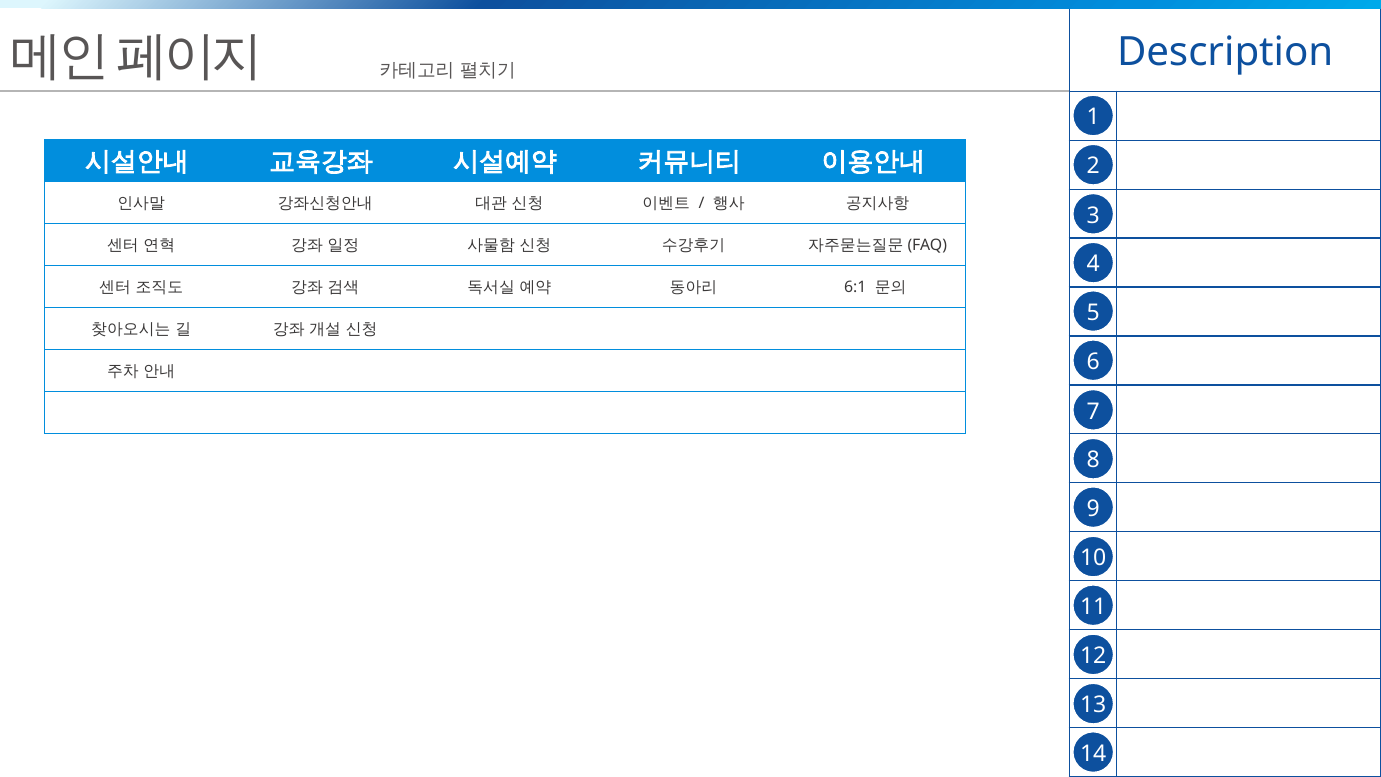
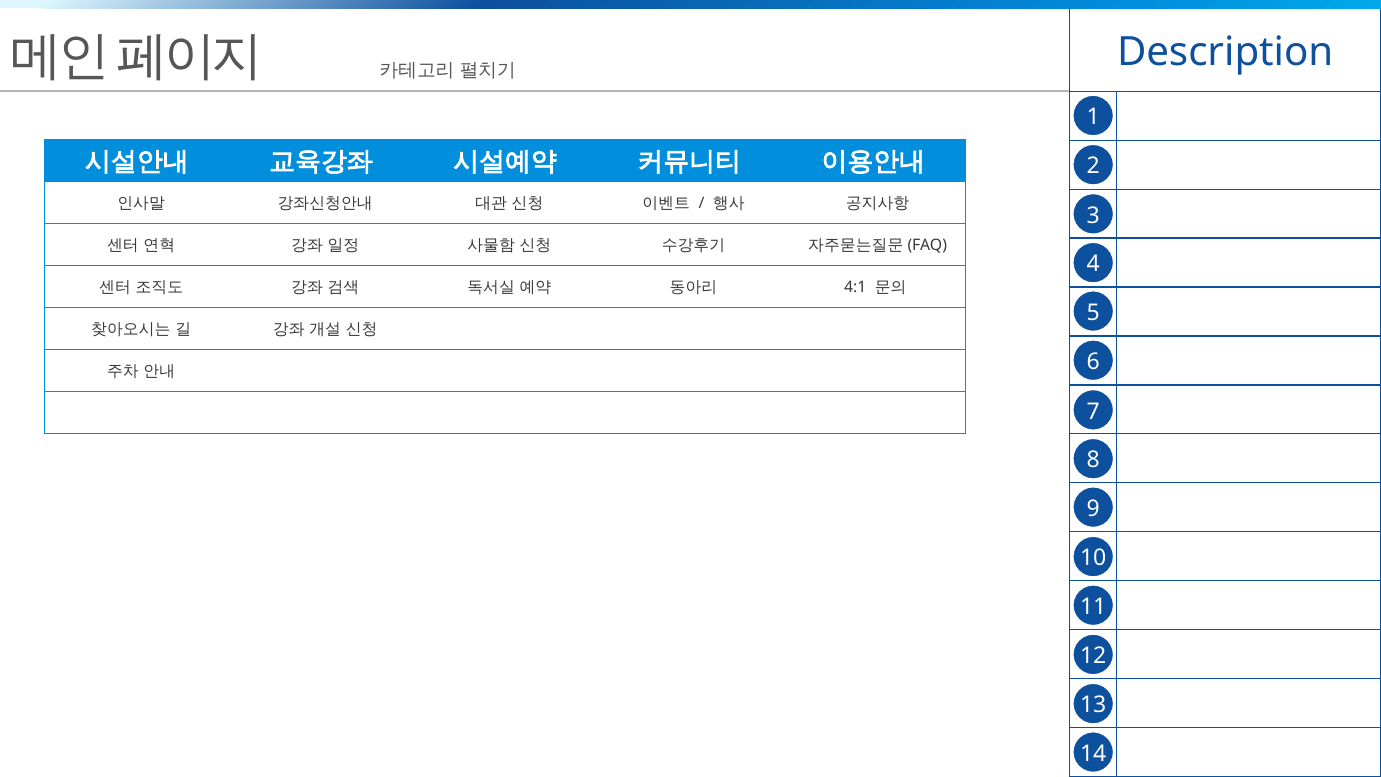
6:1: 6:1 -> 4:1 (855, 288)
